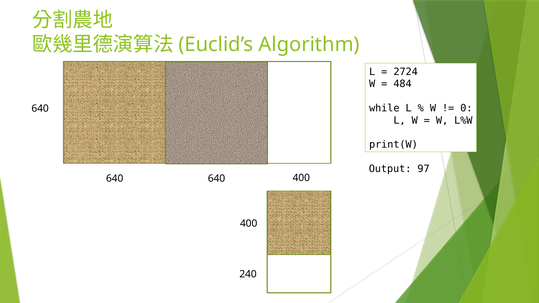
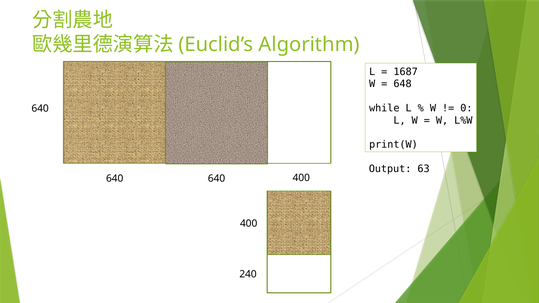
2724: 2724 -> 1687 (406, 72)
484: 484 -> 648 (403, 84)
97: 97 -> 63 (424, 169)
